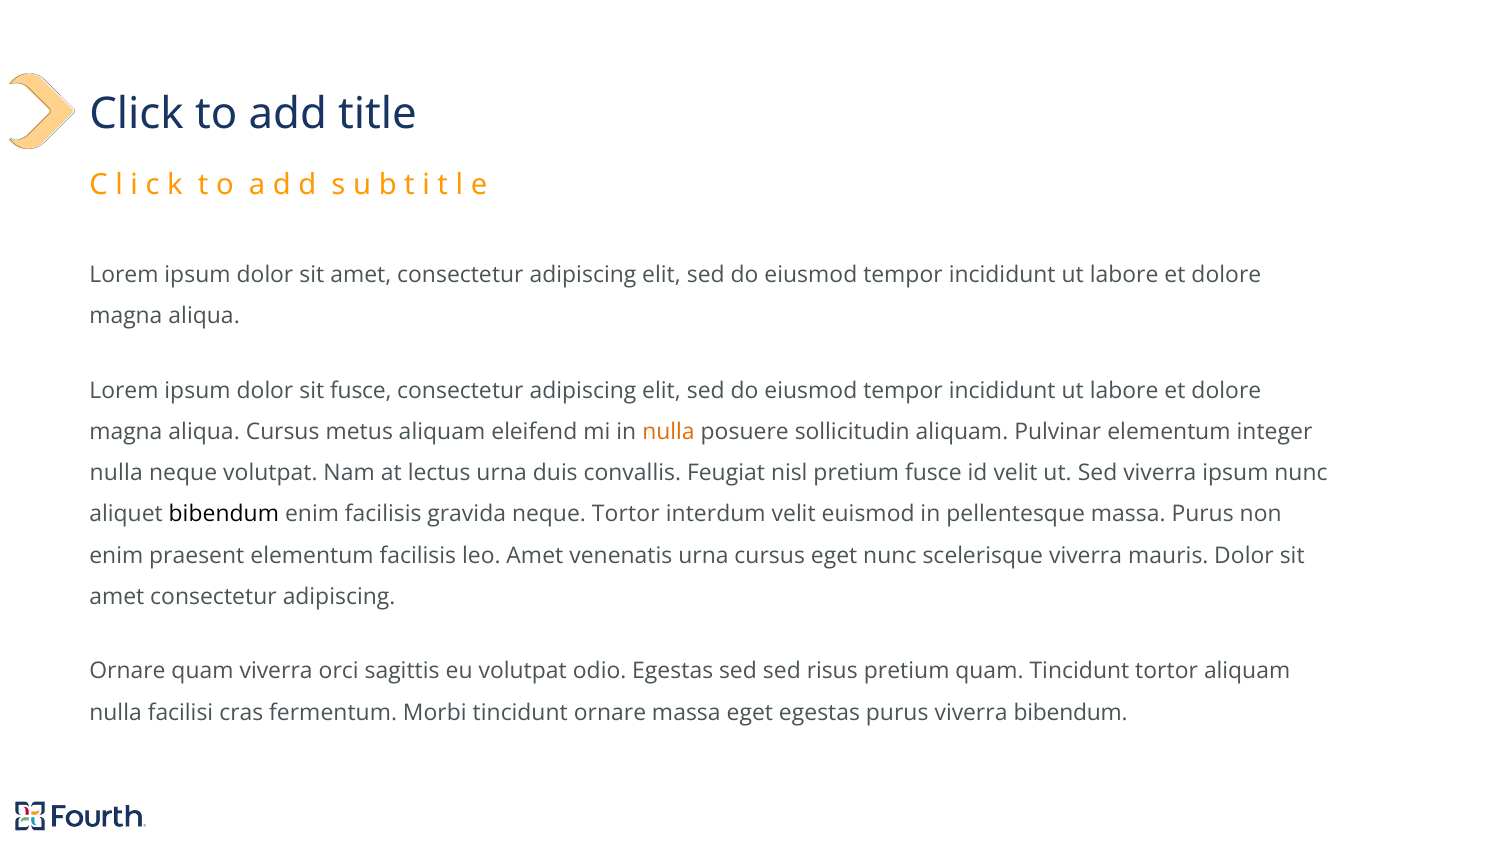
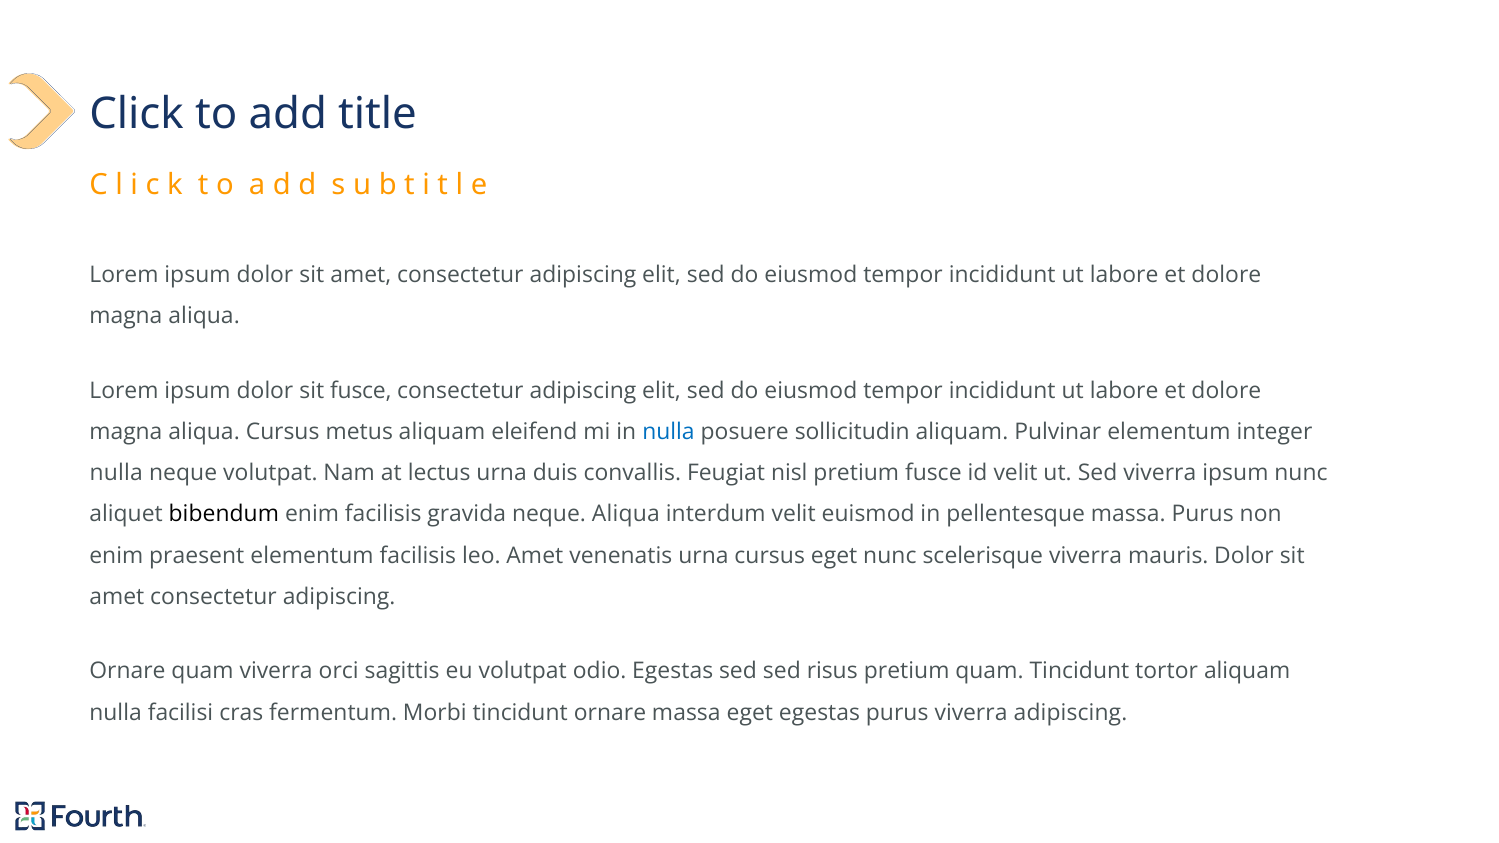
nulla colour: orange -> blue (668, 432)
neque Tortor: Tortor -> Aliqua (626, 515)
viverra bibendum: bibendum -> adipiscing (1070, 713)
